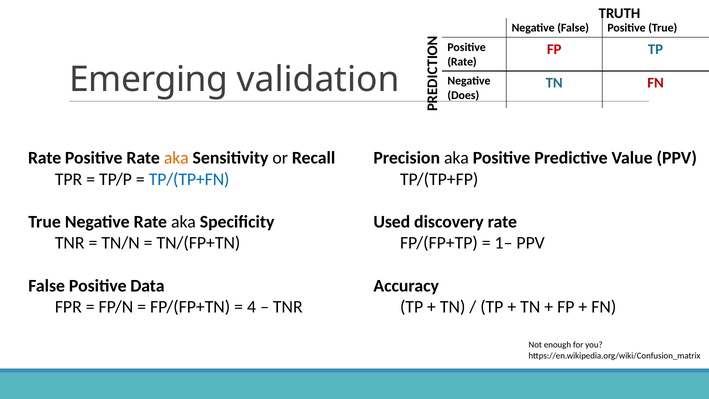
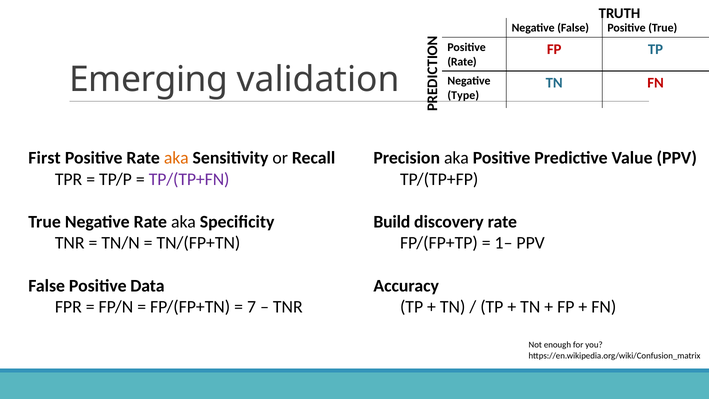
Does: Does -> Type (463, 95)
Rate: Rate -> First (45, 158)
TP/(TP+FN colour: blue -> purple (189, 179)
Used: Used -> Build (392, 222)
4: 4 -> 7 (251, 307)
